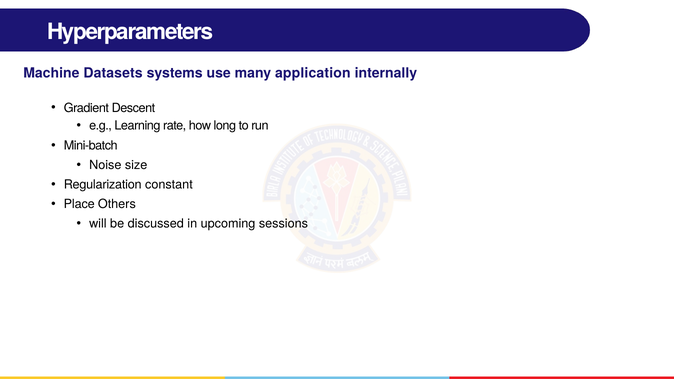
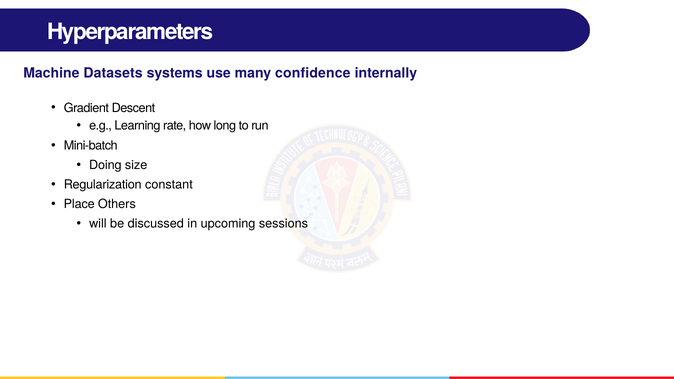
application: application -> confidence (313, 73)
Noise: Noise -> Doing (105, 165)
